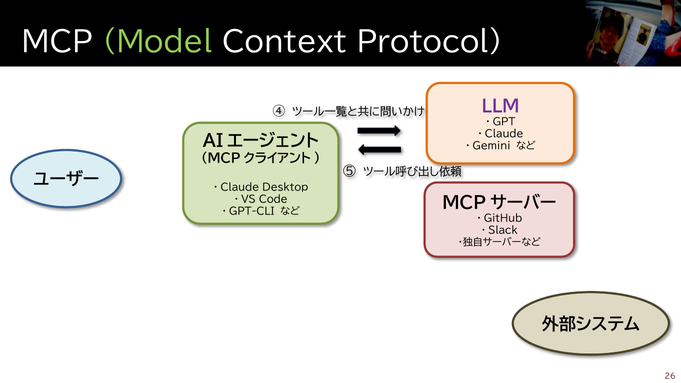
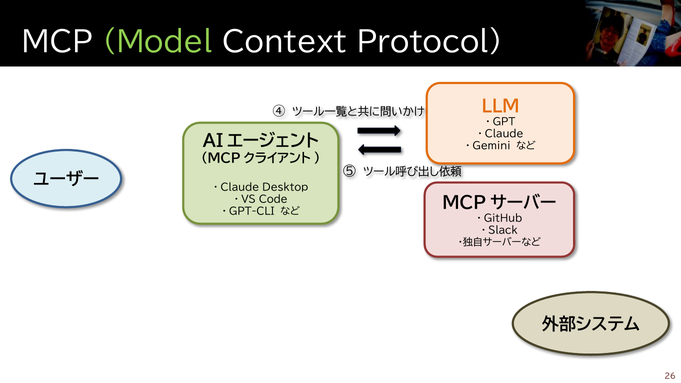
LLM colour: purple -> orange (500, 106)
